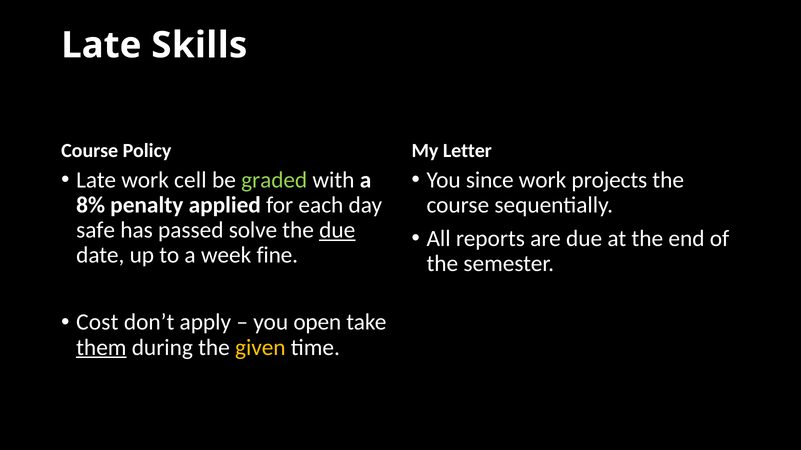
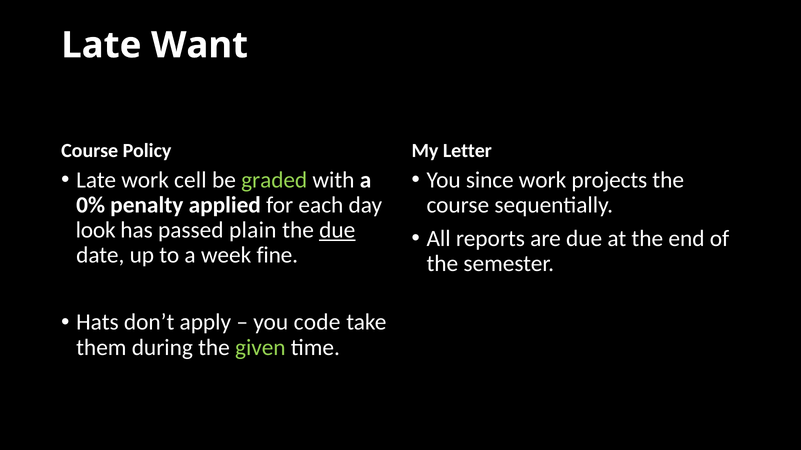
Skills: Skills -> Want (200, 45)
8%: 8% -> 0% (91, 205)
safe: safe -> look (96, 230)
solve: solve -> plain (253, 230)
Cost: Cost -> Hats (97, 323)
open: open -> code (317, 323)
them underline: present -> none (101, 348)
given colour: yellow -> light green (260, 348)
